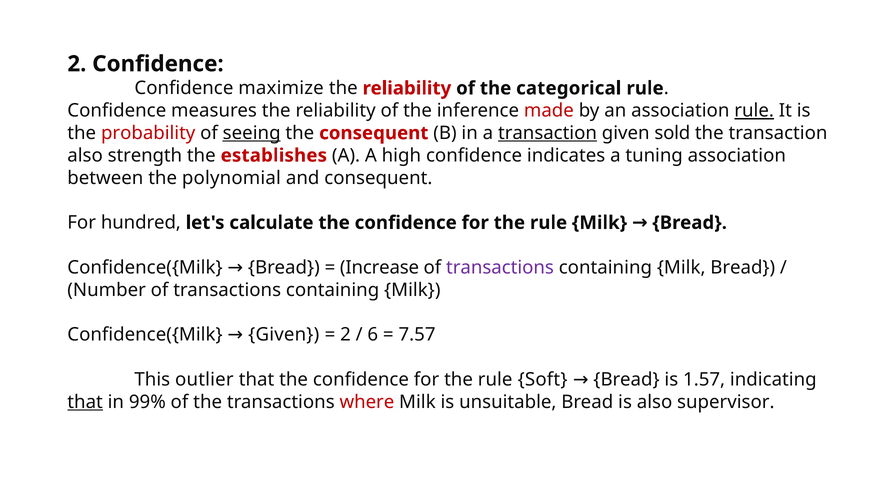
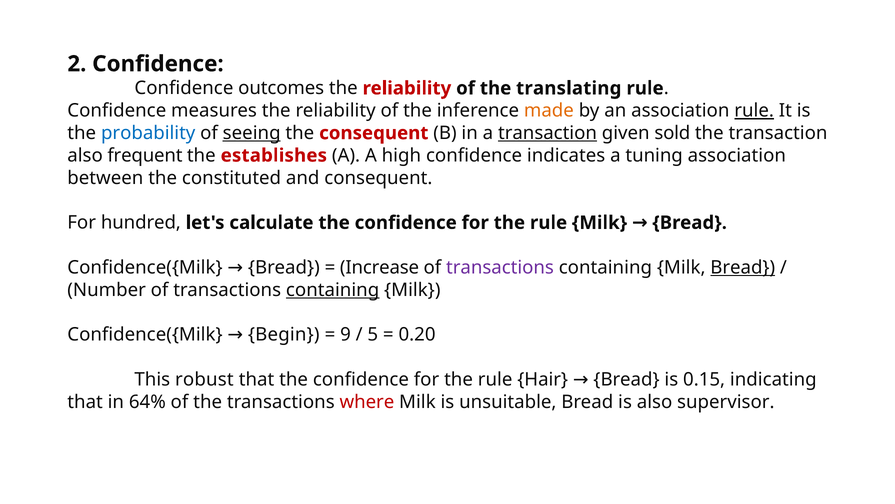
maximize: maximize -> outcomes (281, 88)
categorical: categorical -> translating (569, 88)
made colour: red -> orange (549, 111)
probability colour: red -> blue (148, 133)
strength: strength -> frequent (145, 155)
polynomial: polynomial -> constituted (232, 178)
Bread underline: none -> present (743, 267)
containing underline: none -> present (333, 290)
Confidence({Milk Given: Given -> Begin (284, 334)
2: 2 -> 9 (346, 334)
6: 6 -> 5 (373, 334)
7.57: 7.57 -> 0.20 (417, 334)
outlier: outlier -> robust (204, 379)
Soft: Soft -> Hair (543, 379)
1.57: 1.57 -> 0.15 (704, 379)
that underline: present -> none (85, 402)
99%: 99% -> 64% (147, 402)
